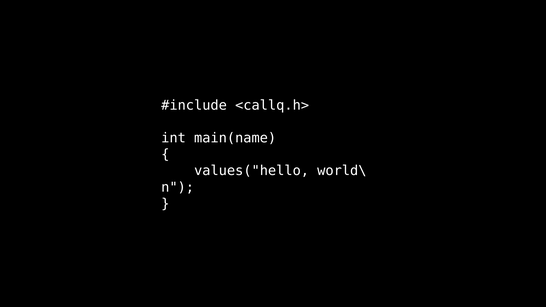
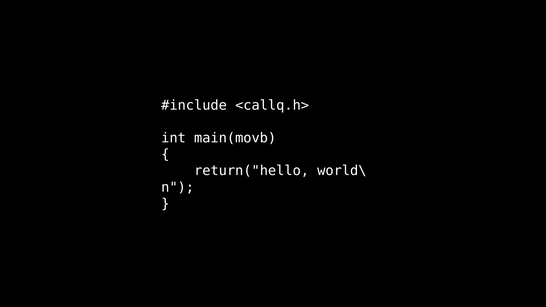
main(name: main(name -> main(movb (235, 138)
values("hello: values("hello -> return("hello (252, 171)
